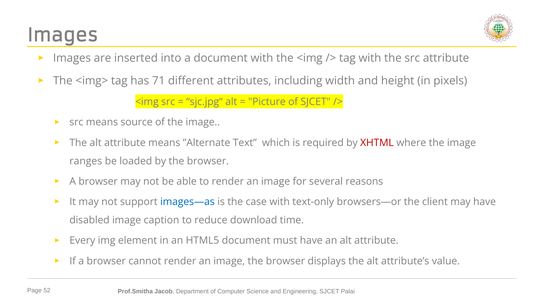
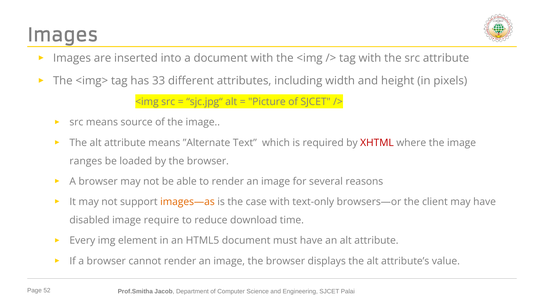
71: 71 -> 33 (159, 81)
images—as colour: blue -> orange (187, 202)
caption: caption -> require (162, 220)
